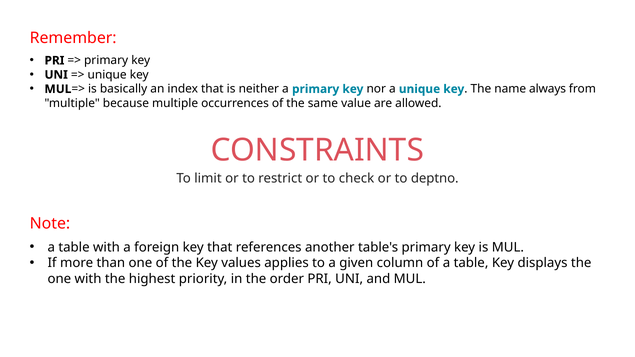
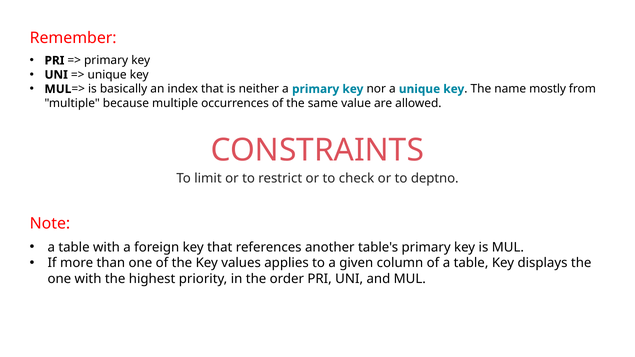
always: always -> mostly (548, 89)
